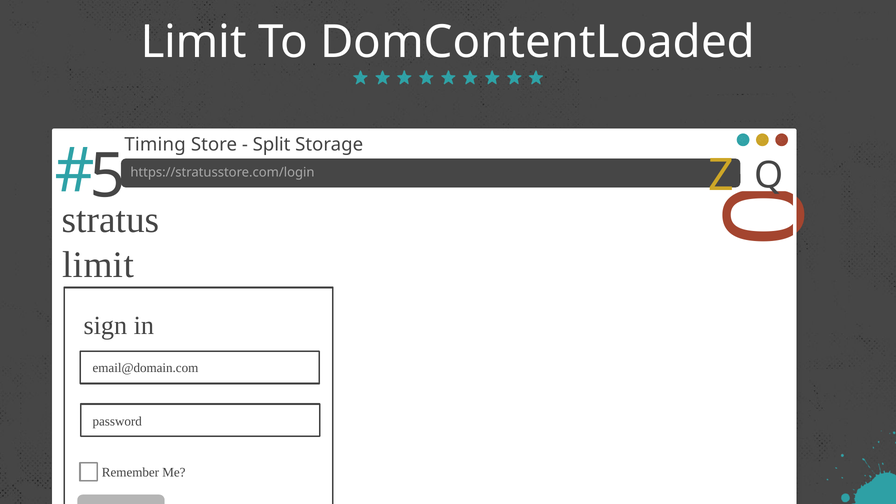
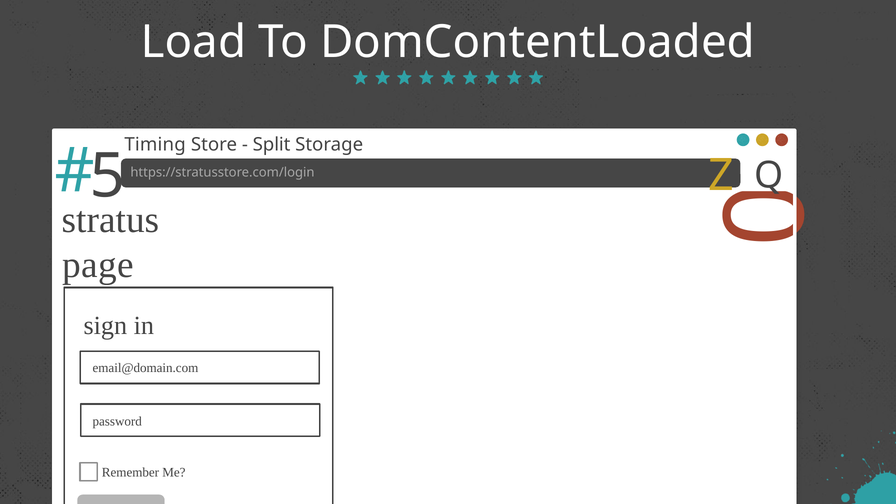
Limit: Limit -> Load (193, 42)
limit: limit -> page (98, 265)
